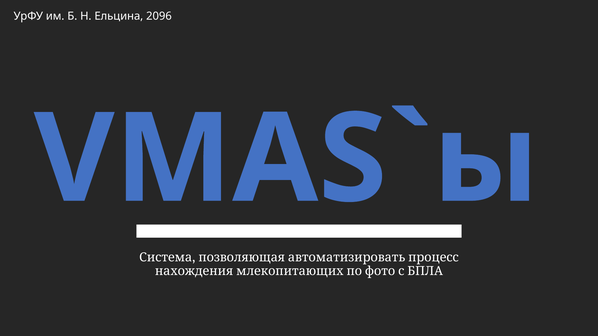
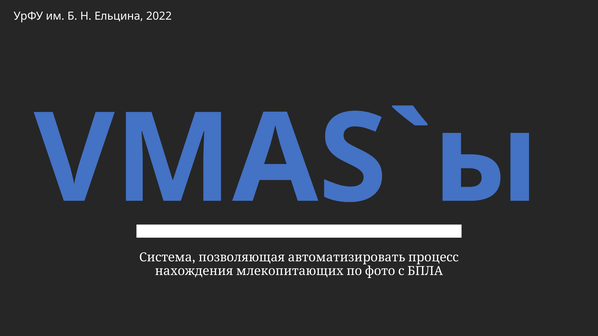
2096: 2096 -> 2022 (159, 16)
